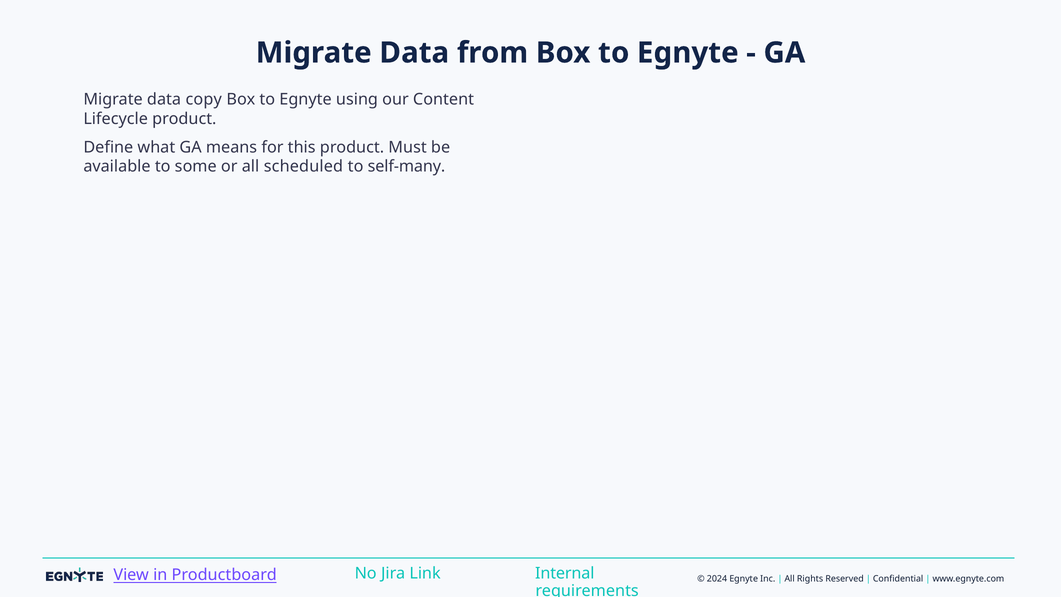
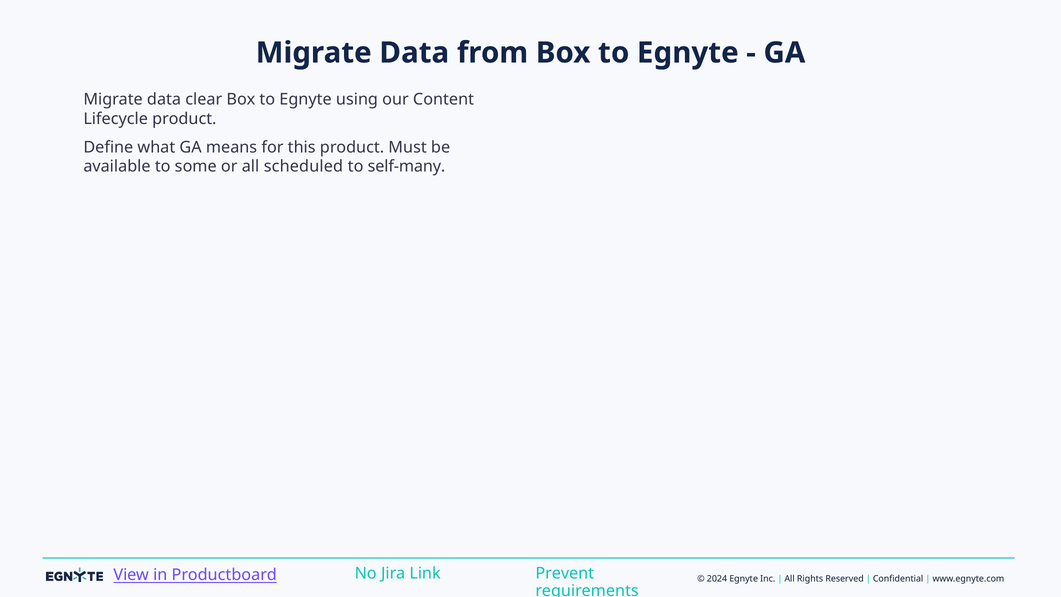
copy: copy -> clear (204, 99)
Internal: Internal -> Prevent (565, 573)
